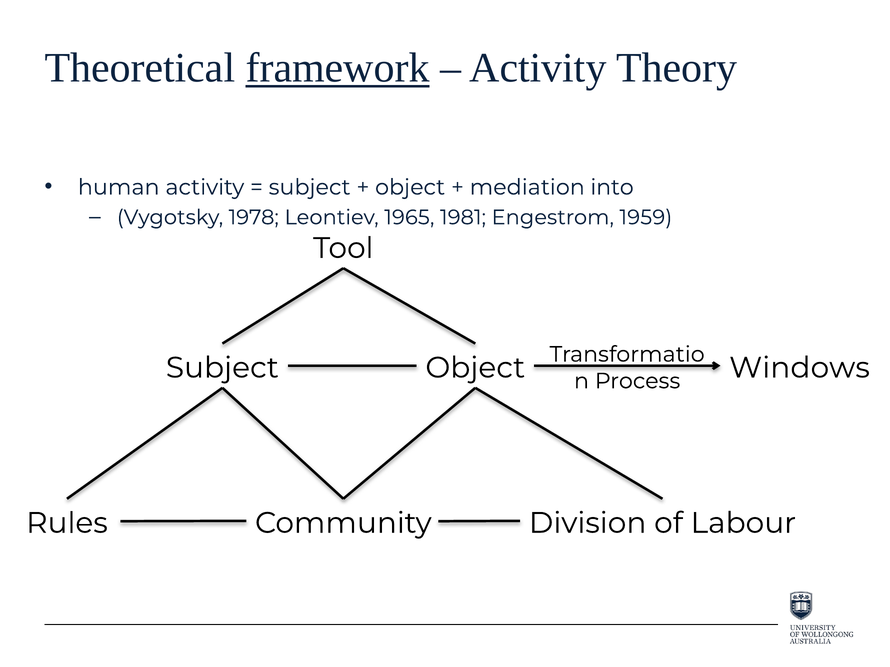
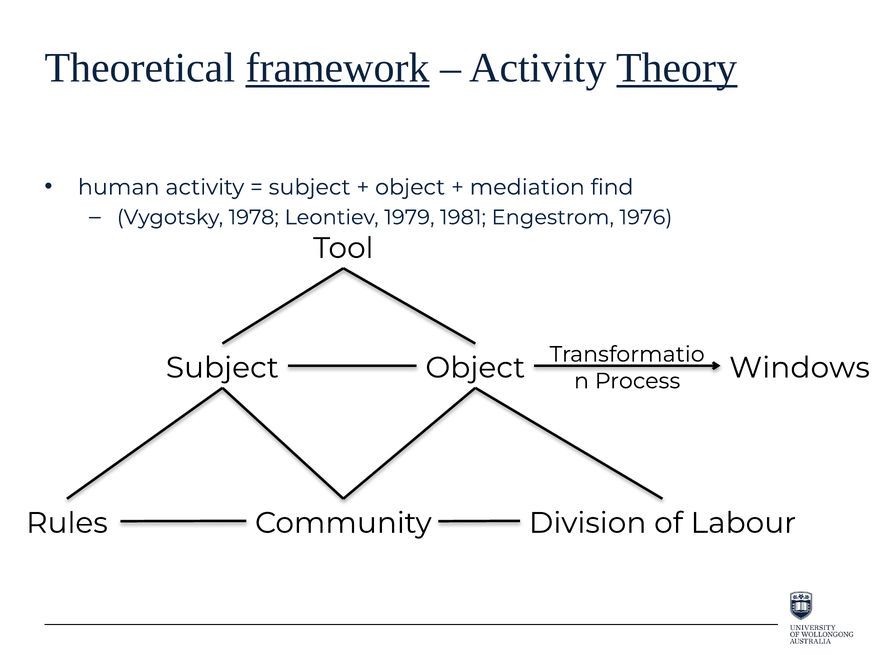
Theory underline: none -> present (677, 68)
into: into -> find (612, 187)
1965: 1965 -> 1979 (409, 218)
1959: 1959 -> 1976 (646, 218)
